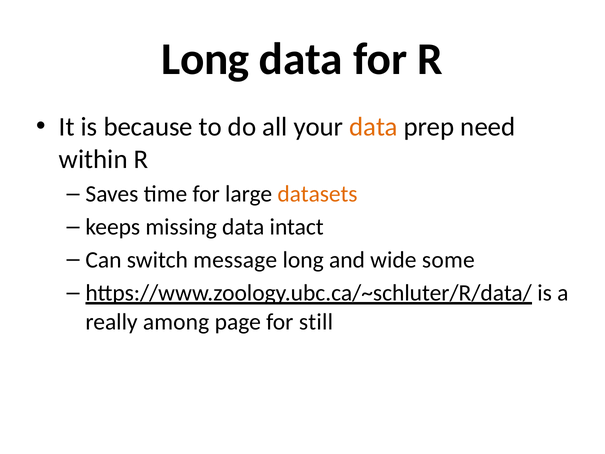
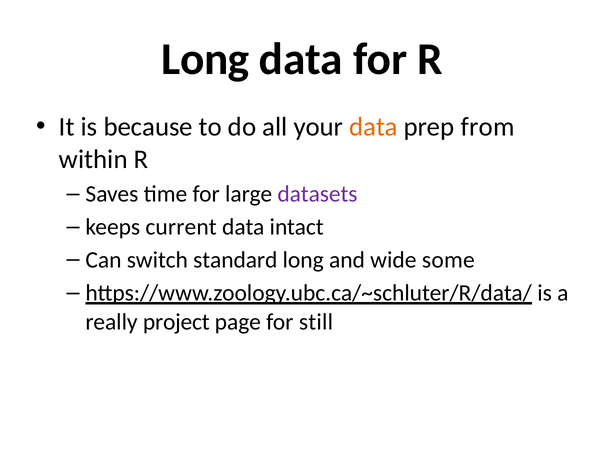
need: need -> from (488, 127)
datasets colour: orange -> purple (317, 194)
missing: missing -> current (181, 227)
message: message -> standard (235, 260)
among: among -> project (176, 322)
